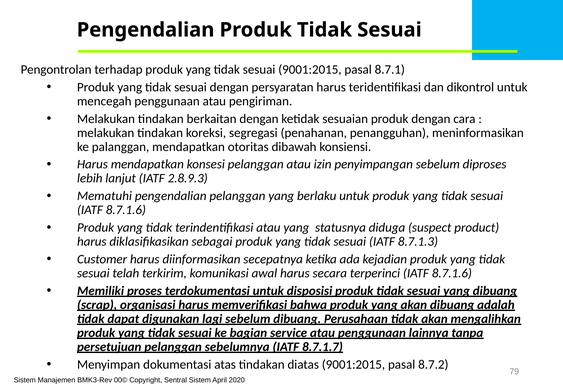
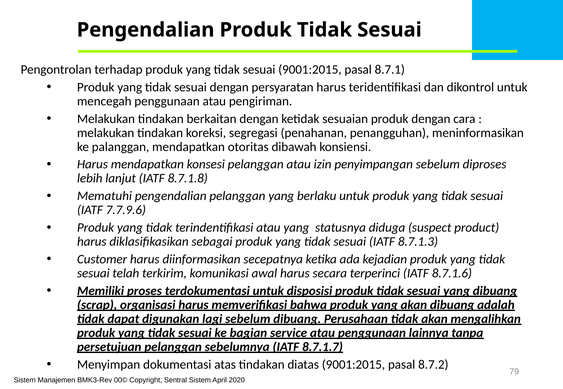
2.8.9.3: 2.8.9.3 -> 8.7.1.8 (188, 179)
8.7.1.6: 8.7.1.6 -> 7.7.9.6 (126, 210)
